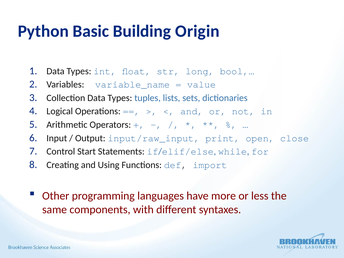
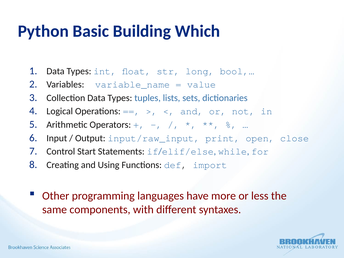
Origin: Origin -> Which (198, 31)
